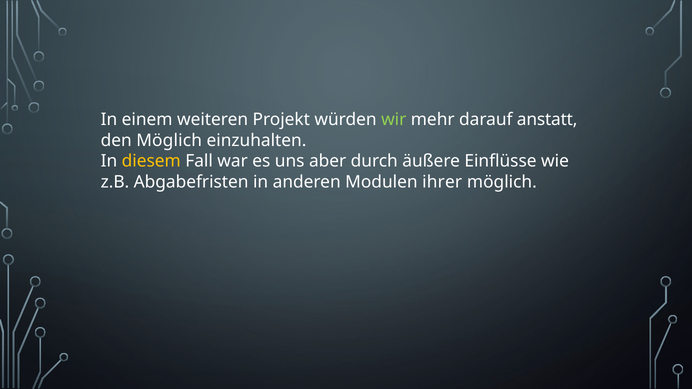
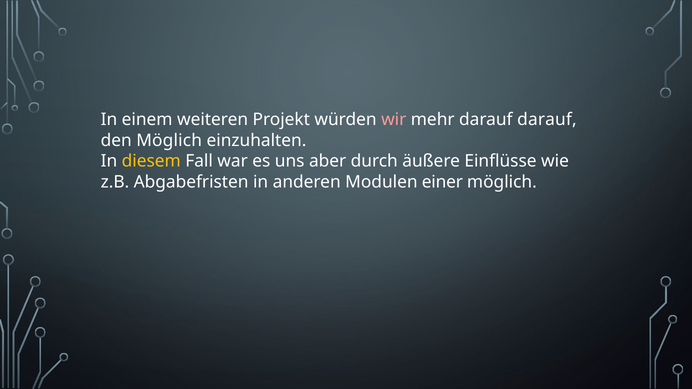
wir colour: light green -> pink (394, 120)
darauf anstatt: anstatt -> darauf (547, 120)
ihrer: ihrer -> einer (442, 182)
